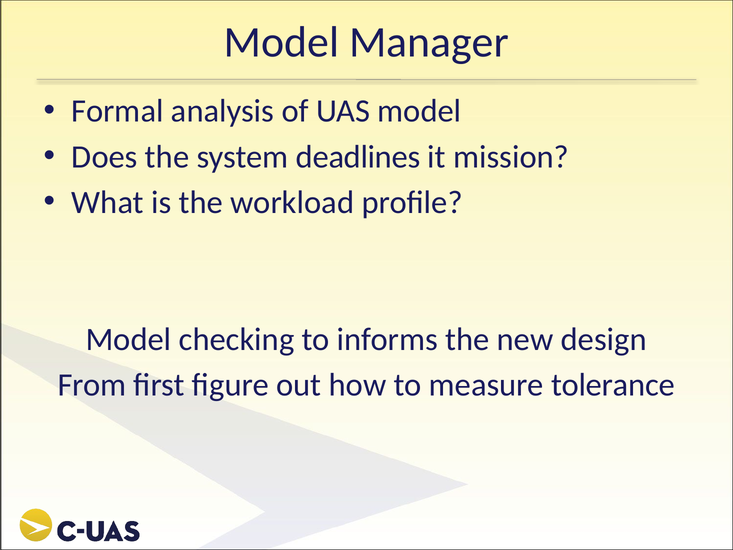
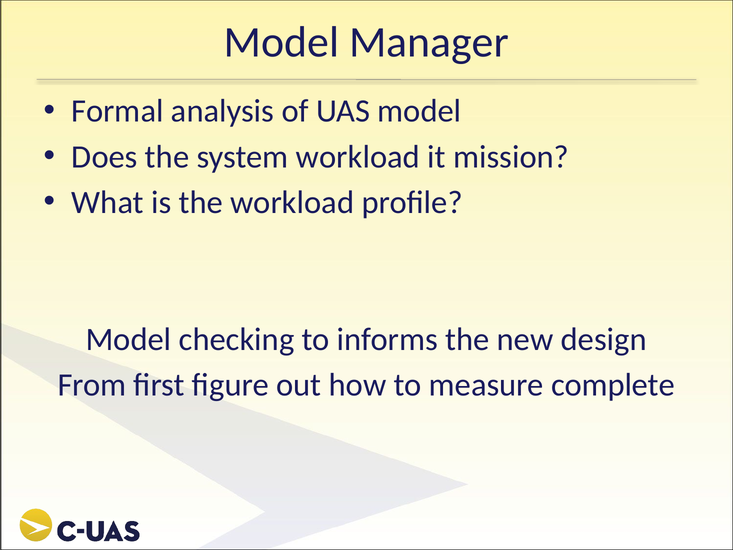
system deadlines: deadlines -> workload (358, 157)
tolerance: tolerance -> complete (613, 385)
